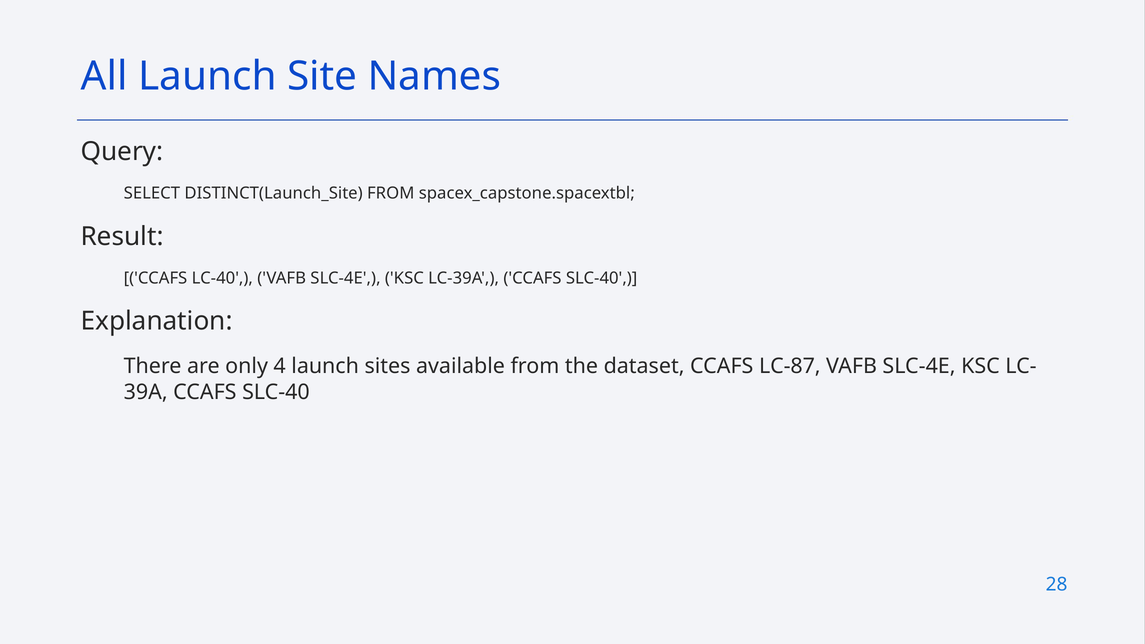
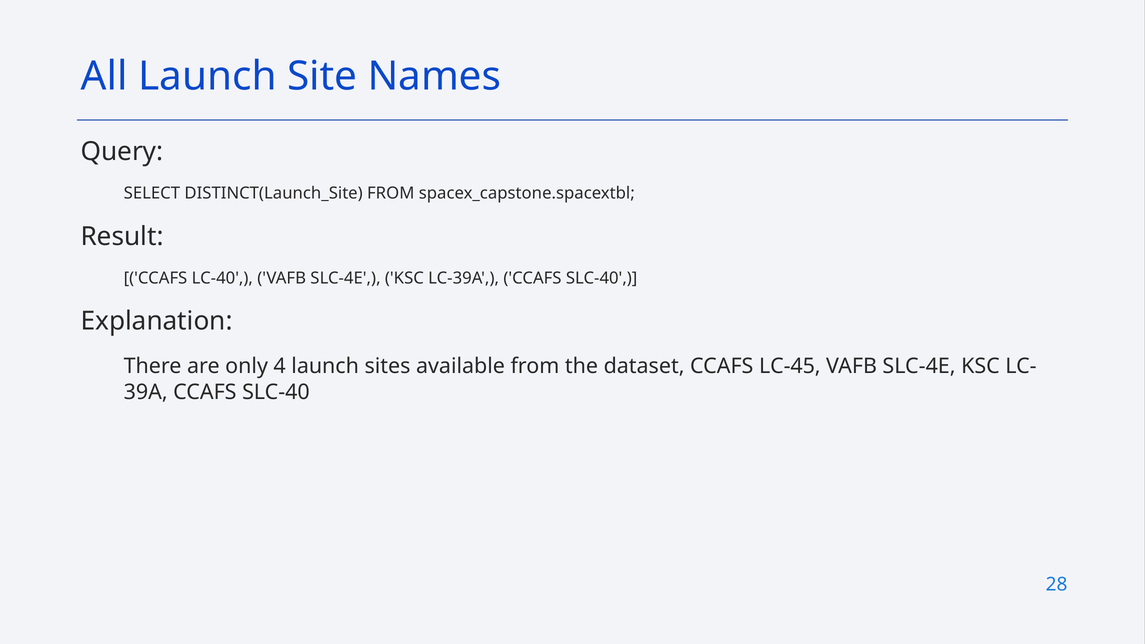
LC-87: LC-87 -> LC-45 (790, 366)
